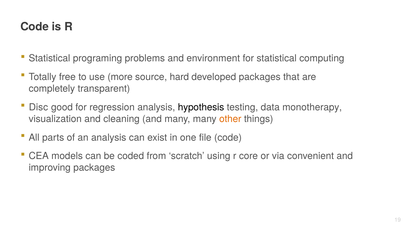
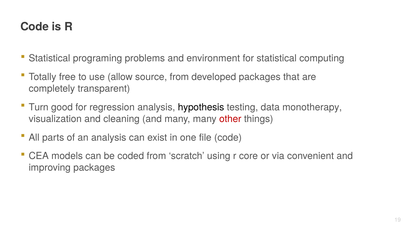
more: more -> allow (120, 77)
source hard: hard -> from (179, 77)
Disc: Disc -> Turn (39, 107)
other colour: orange -> red (230, 119)
